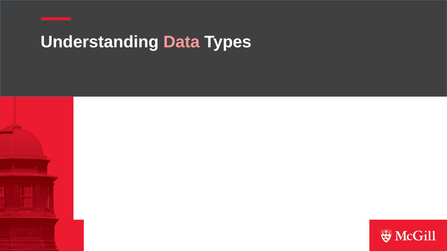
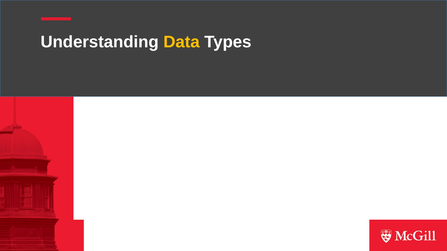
Data colour: pink -> yellow (182, 42)
